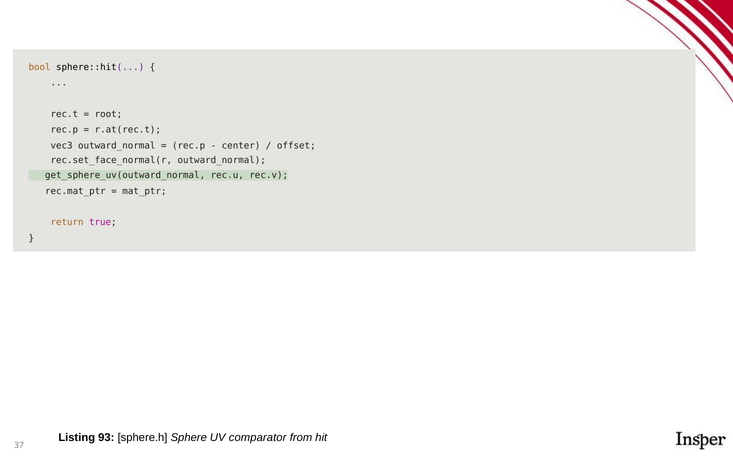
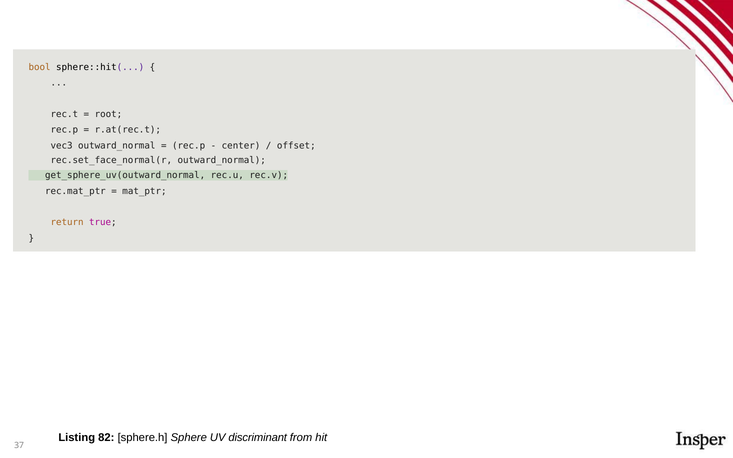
93: 93 -> 82 (106, 438)
comparator: comparator -> discriminant (258, 438)
